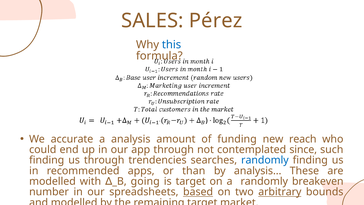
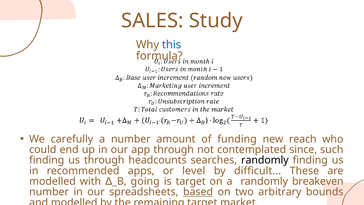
Pérez: Pérez -> Study (216, 21)
accurate: accurate -> carefully (72, 139)
a analysis: analysis -> number (131, 139)
trendencies: trendencies -> headcounts (158, 160)
randomly colour: blue -> black (265, 160)
than: than -> level (194, 171)
by analysis: analysis -> difficult (258, 171)
arbitrary underline: present -> none (280, 192)
